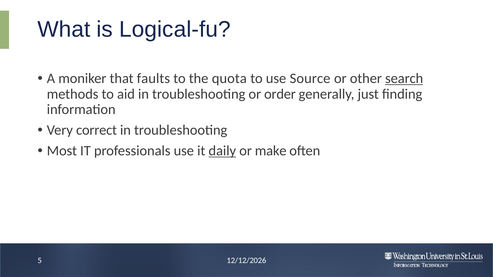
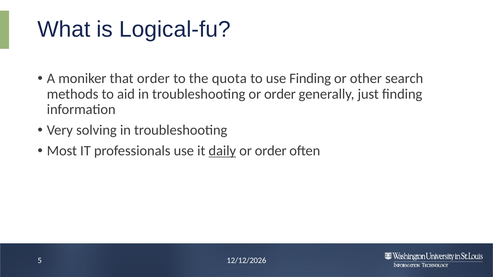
that faults: faults -> order (153, 79)
use Source: Source -> Finding (310, 79)
search underline: present -> none (404, 79)
correct: correct -> solving (96, 130)
make: make -> order (271, 151)
